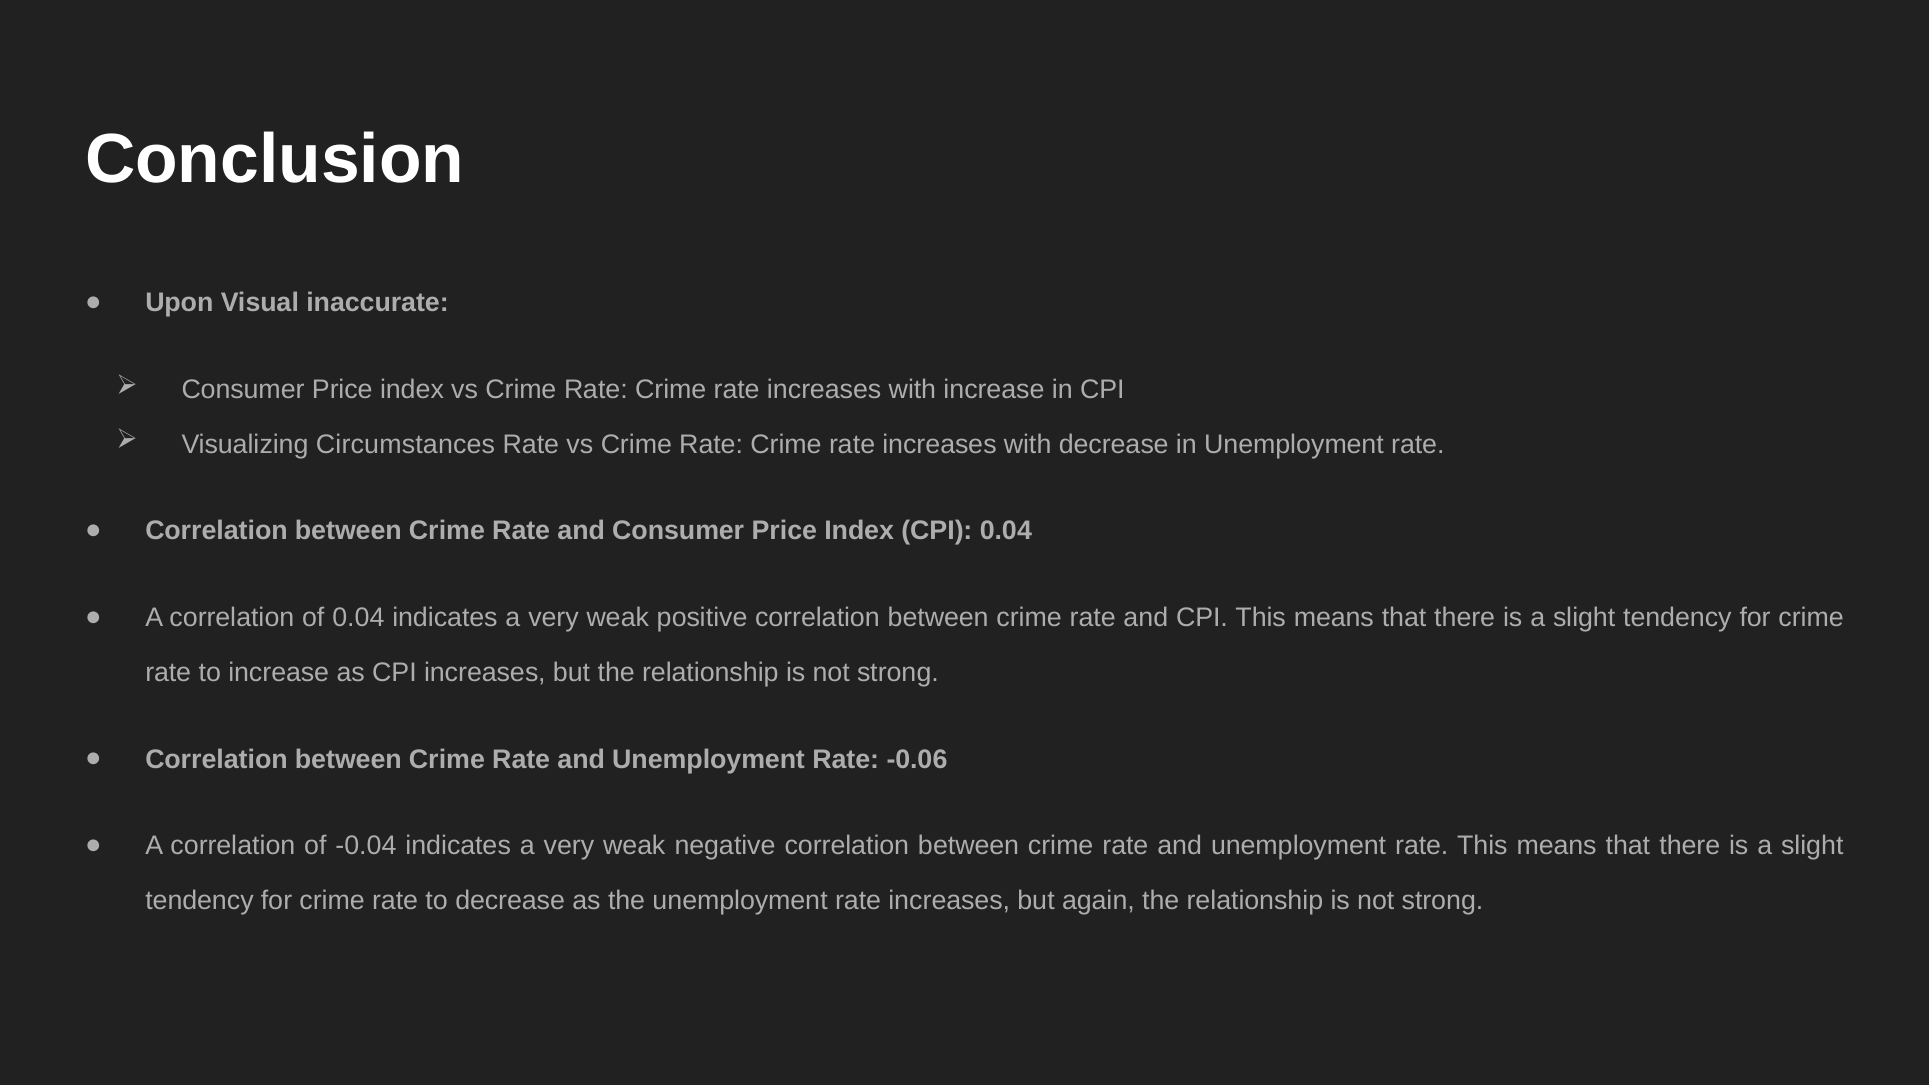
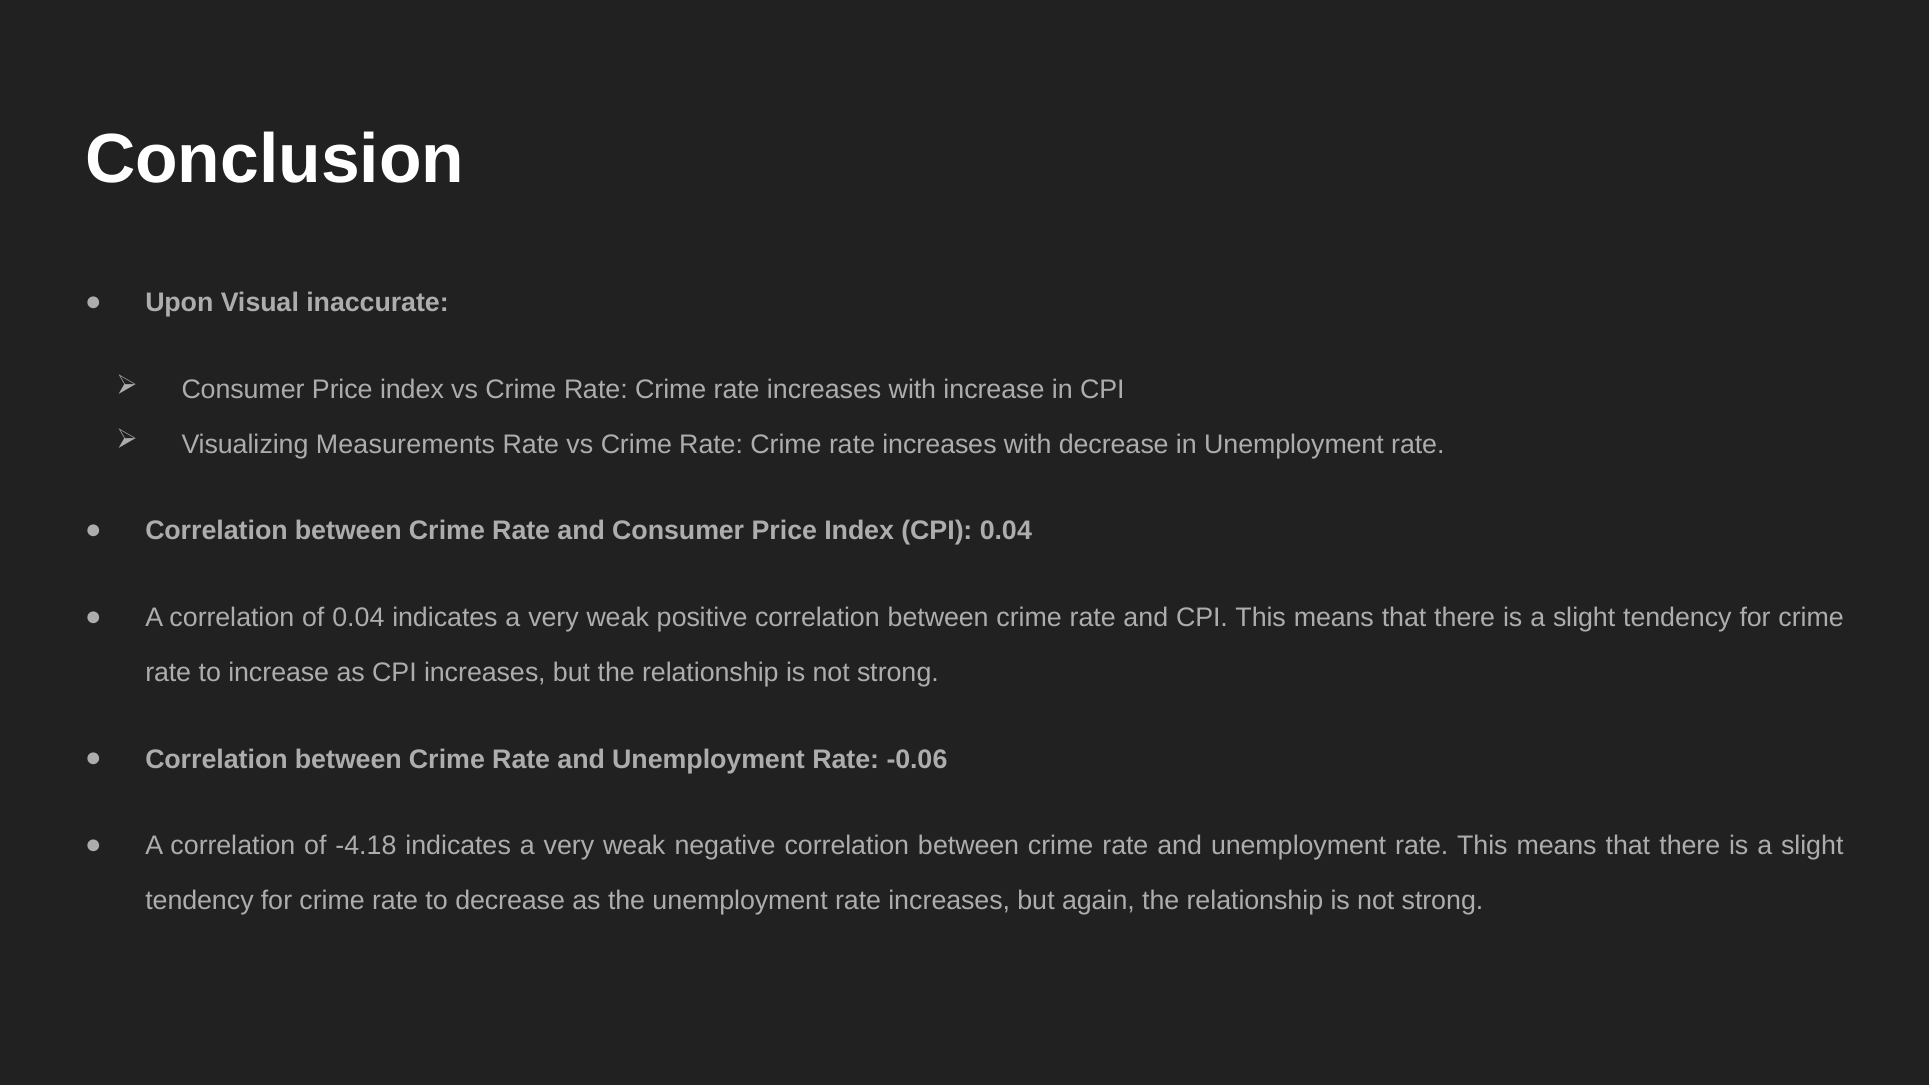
Circumstances: Circumstances -> Measurements (406, 444)
-0.04: -0.04 -> -4.18 (366, 846)
